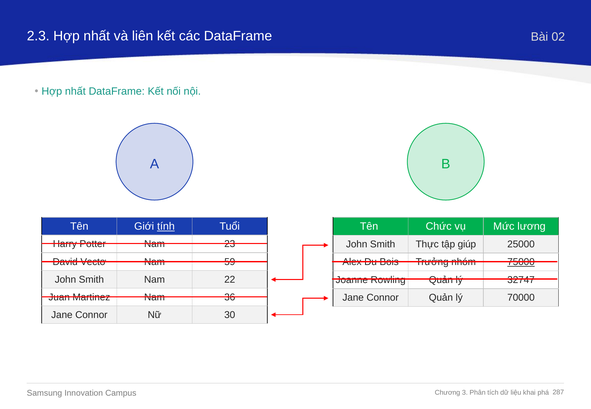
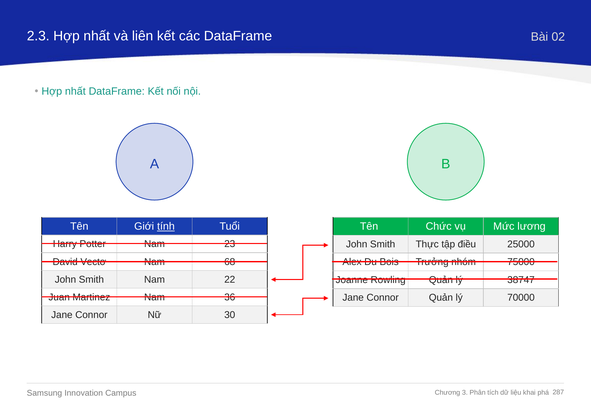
giúp: giúp -> điều (467, 244)
59: 59 -> 68 (230, 262)
75000 underline: present -> none (521, 262)
32747: 32747 -> 38747 (521, 280)
